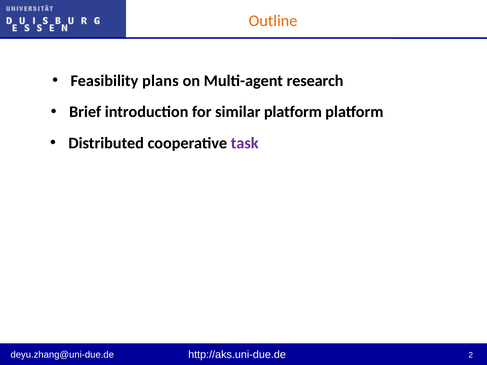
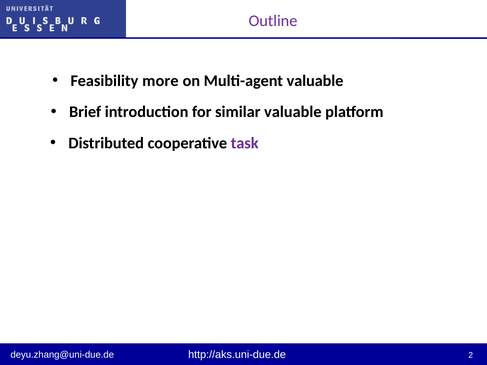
Outline colour: orange -> purple (273, 21)
plans: plans -> more (160, 81)
Multi-agent research: research -> valuable (315, 81)
similar platform: platform -> valuable (293, 112)
